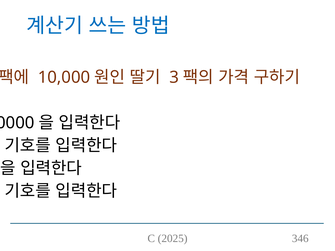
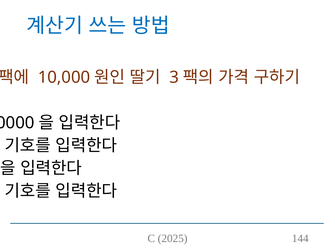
346: 346 -> 144 (300, 239)
